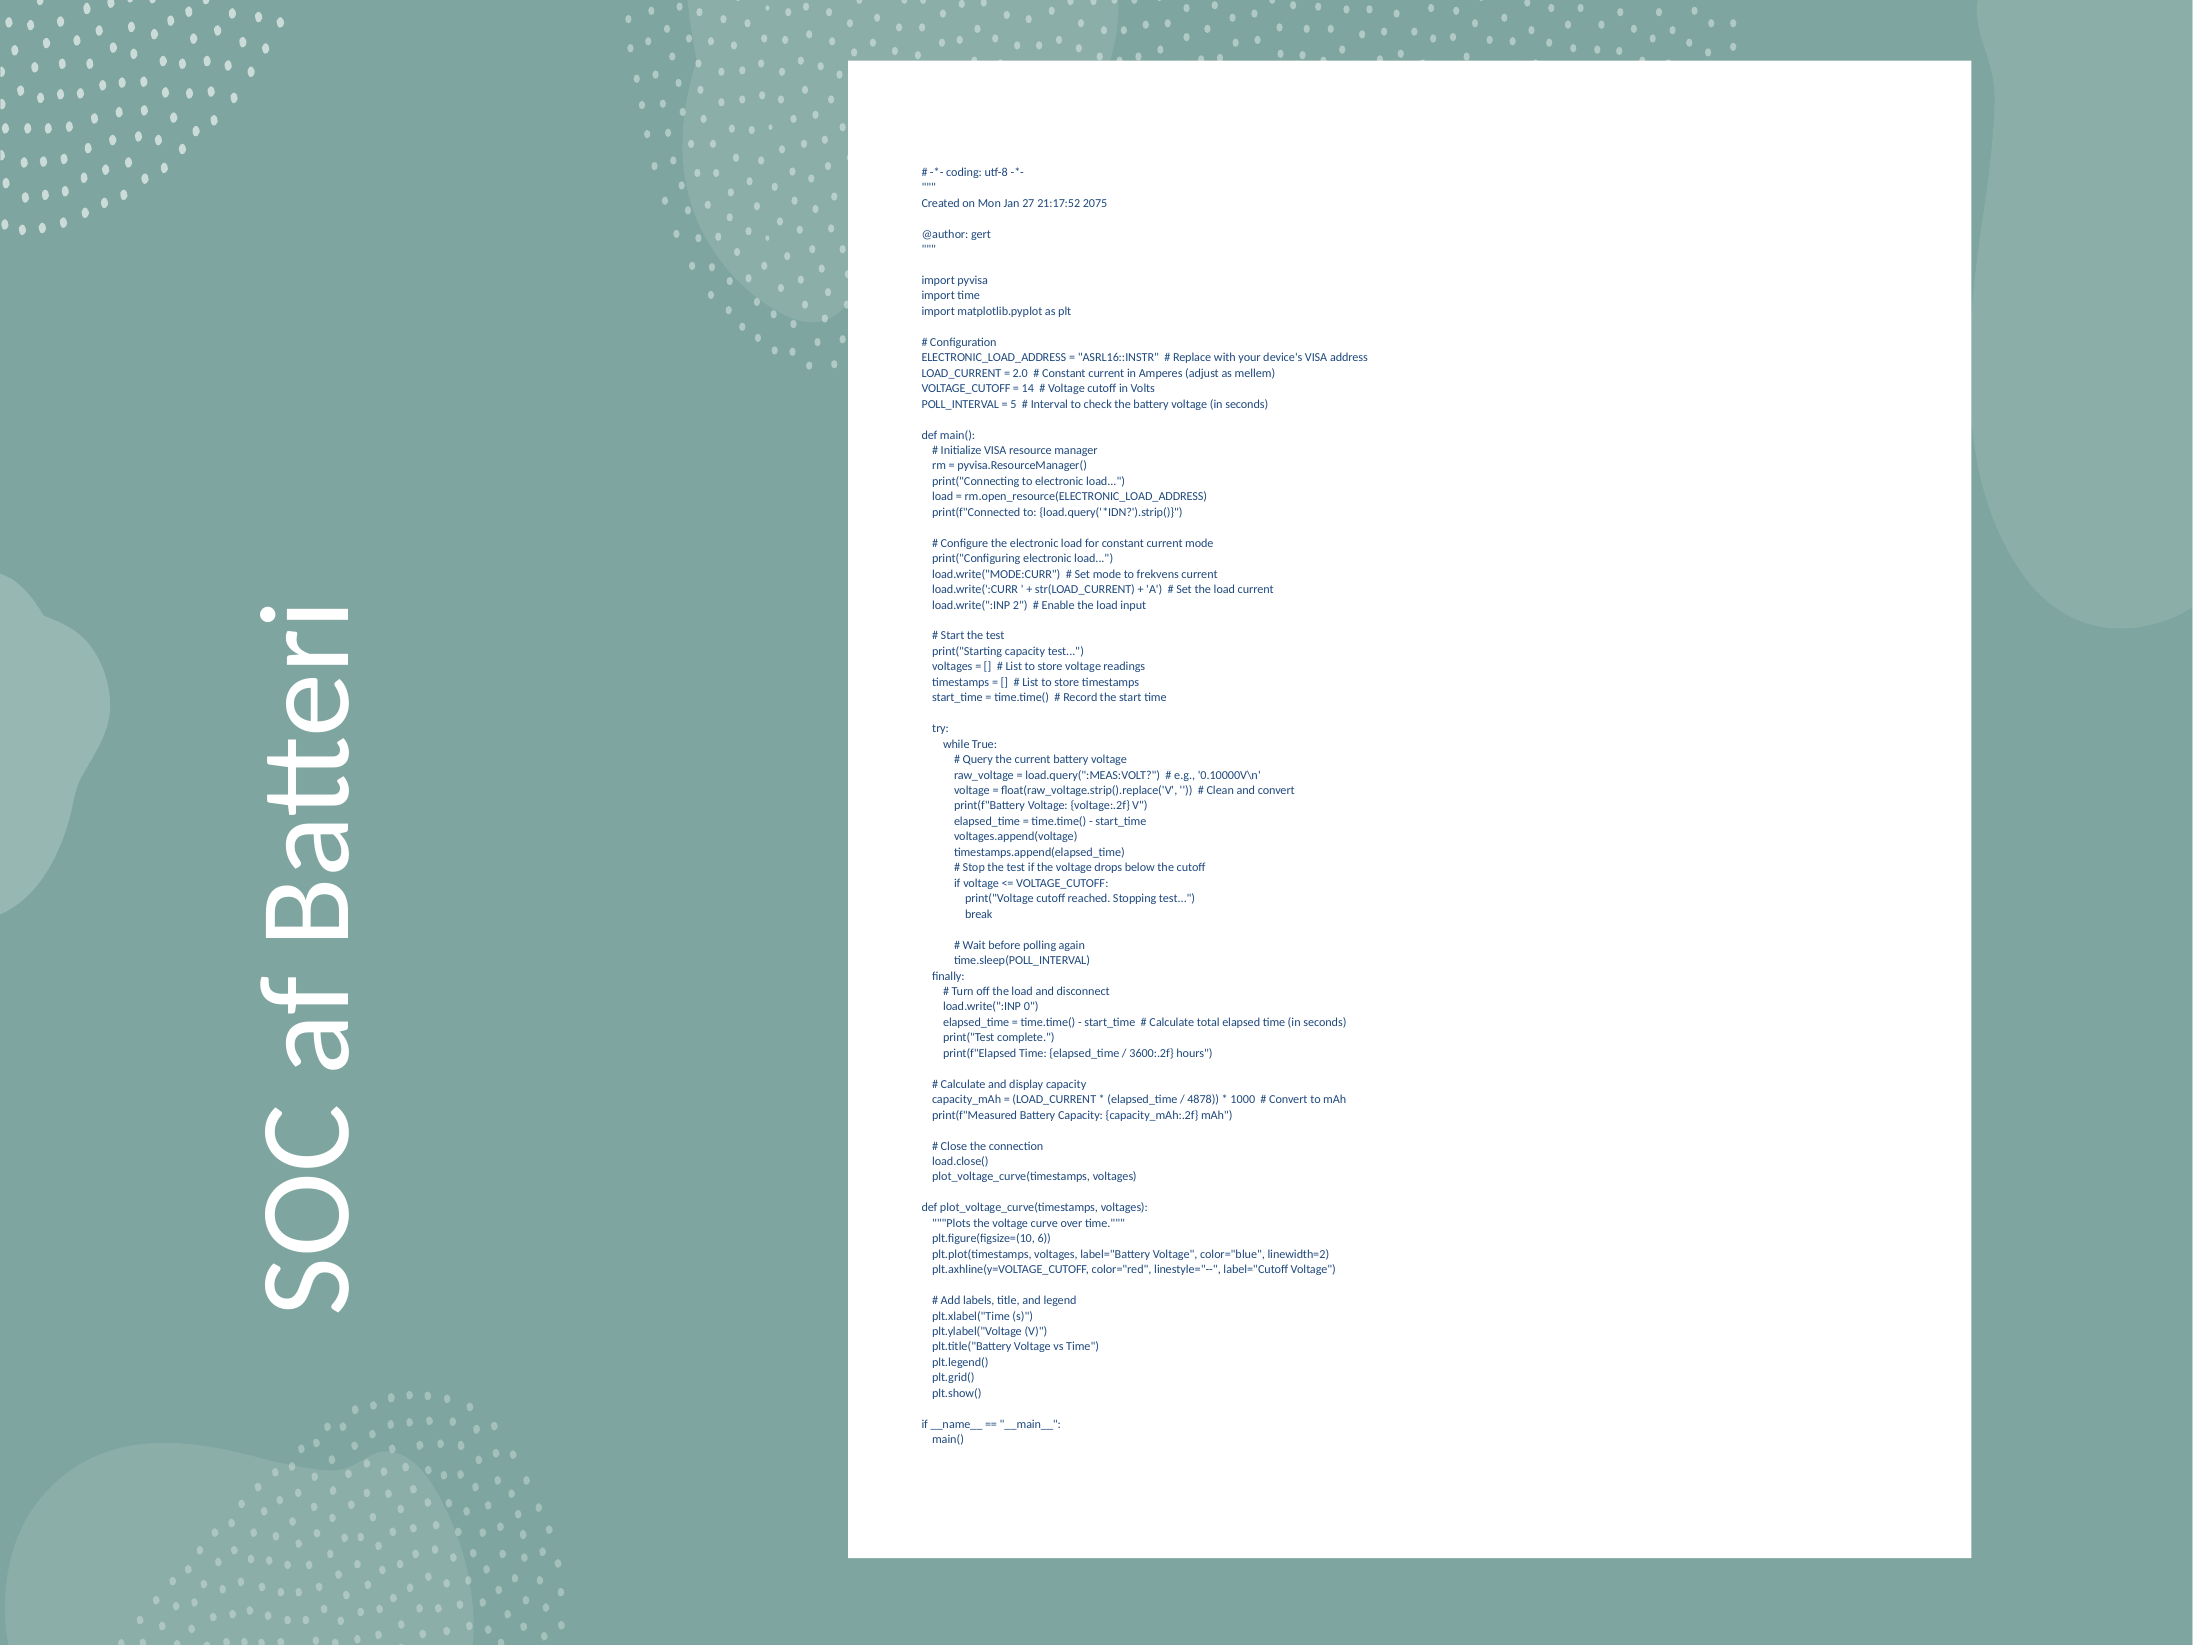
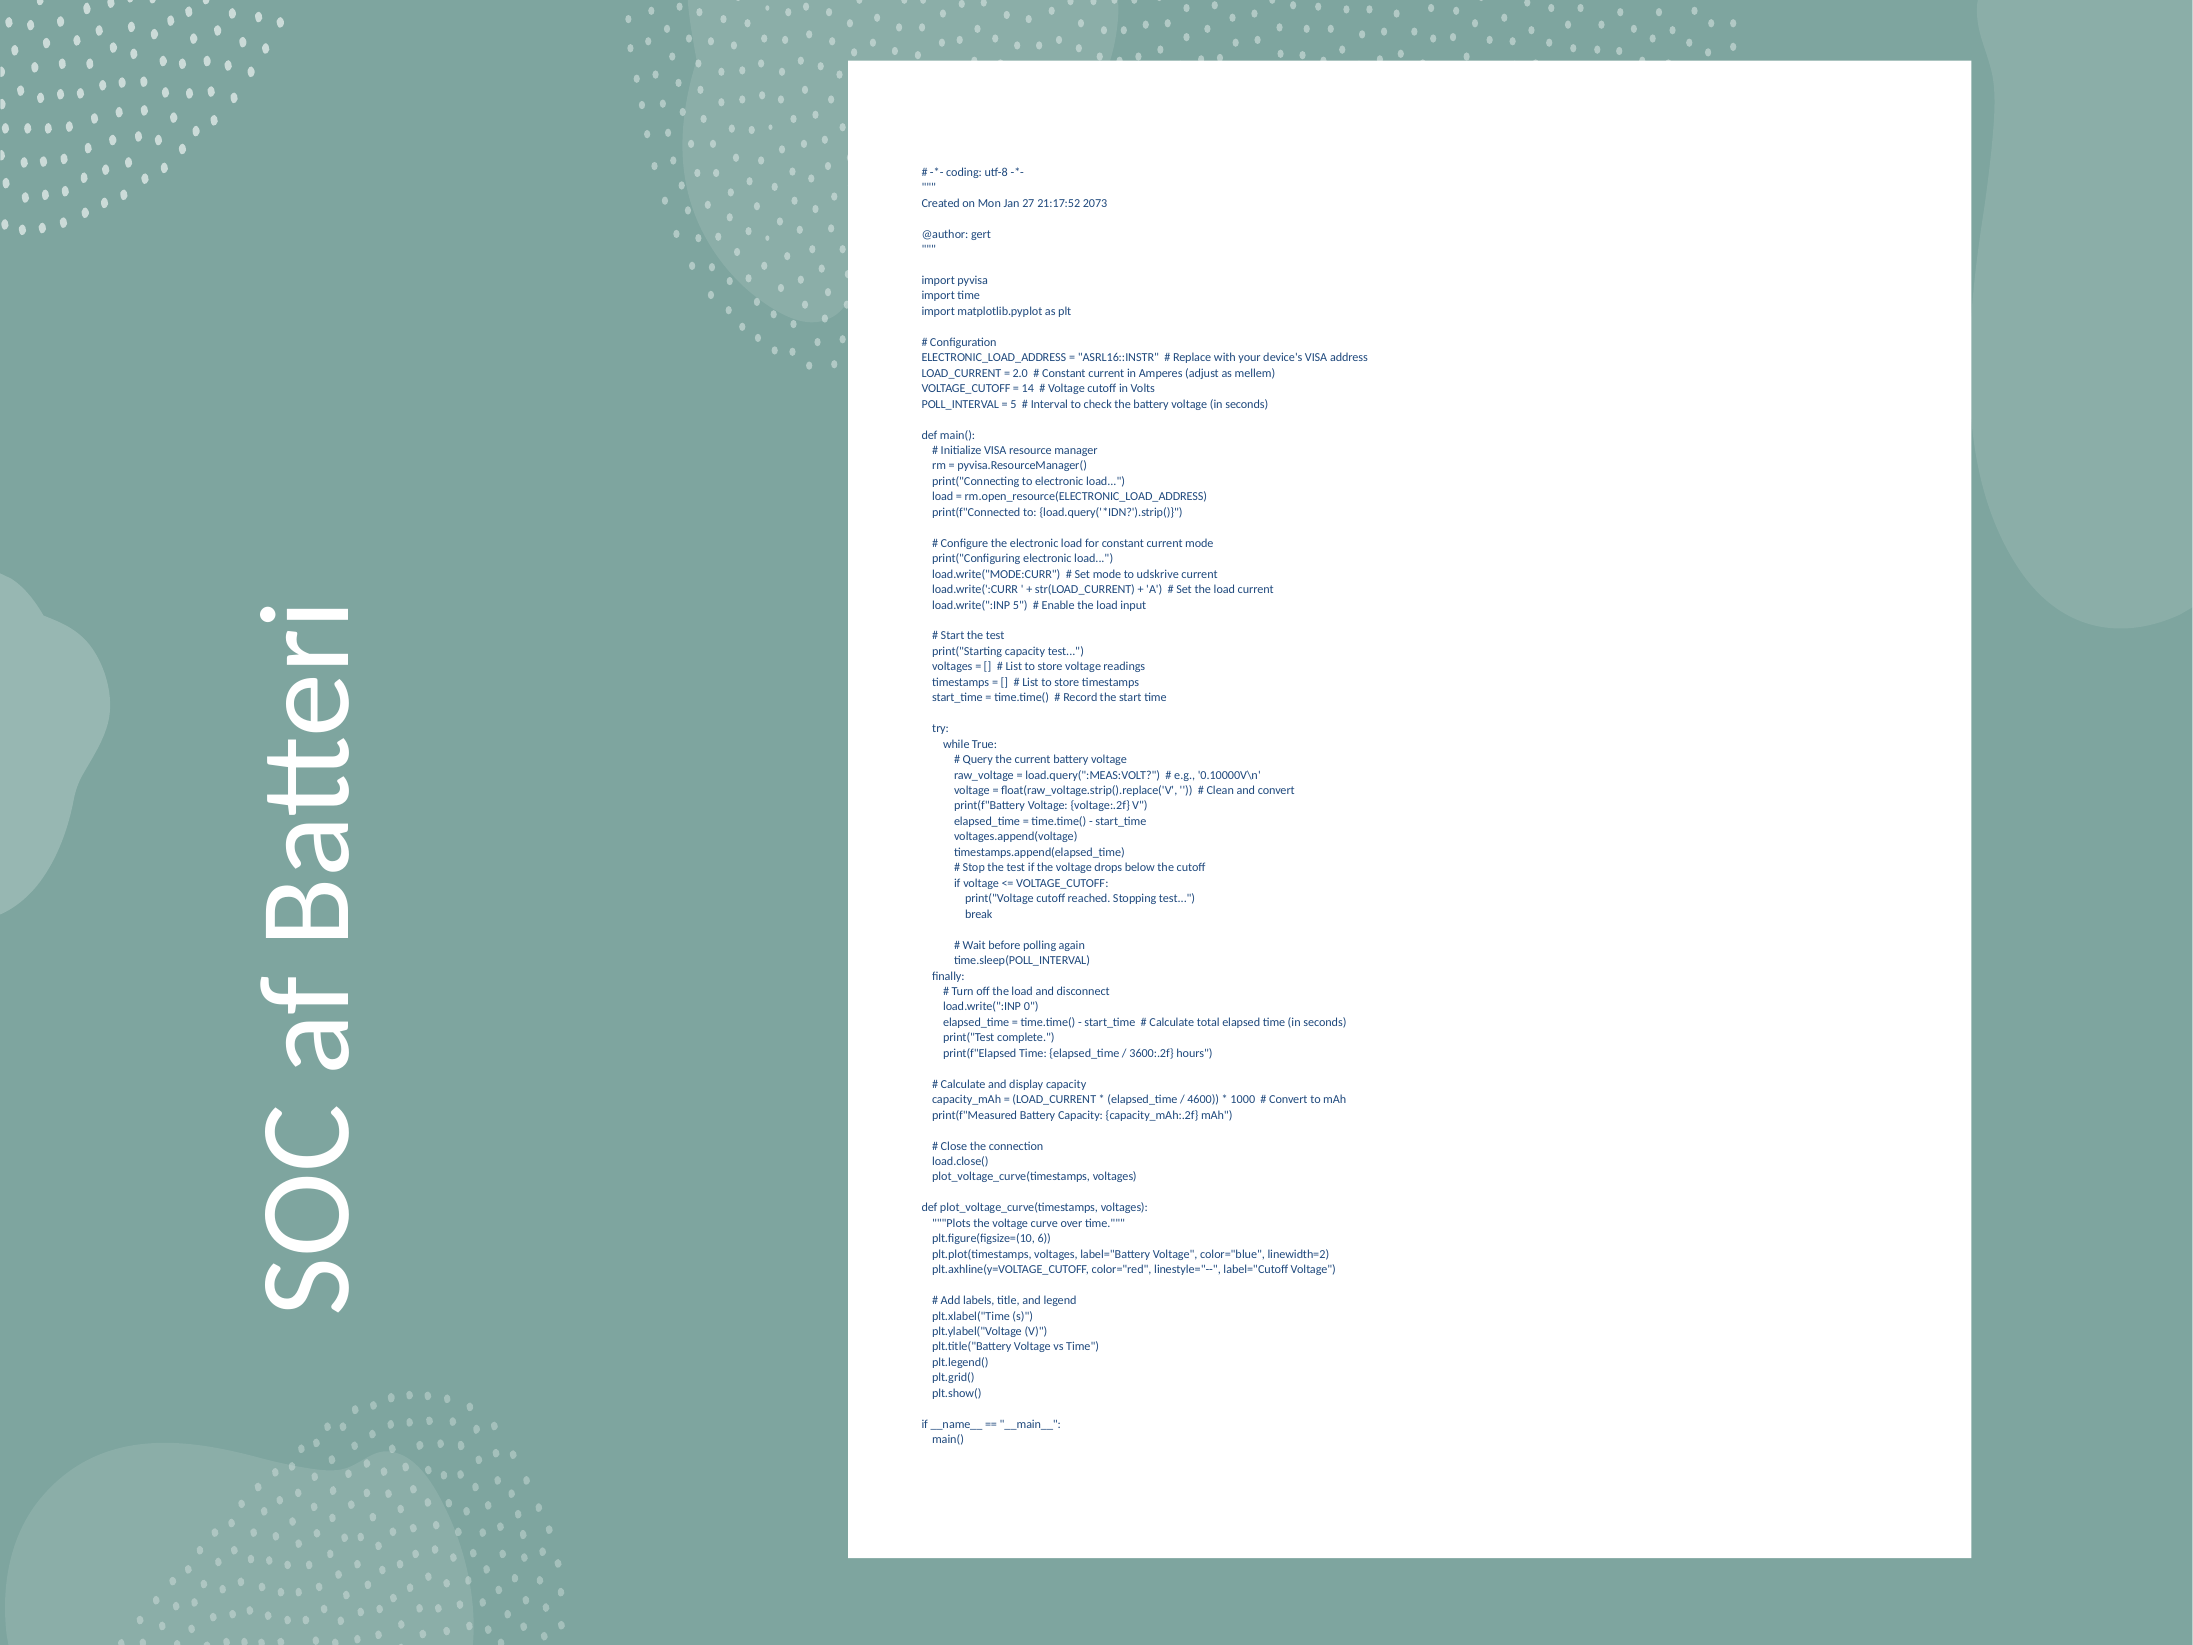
2075: 2075 -> 2073 (1095, 203)
frekvens: frekvens -> udskrive (1158, 574)
load.write(":INP 2: 2 -> 5 (1020, 605)
4878: 4878 -> 4600 (1203, 1099)
